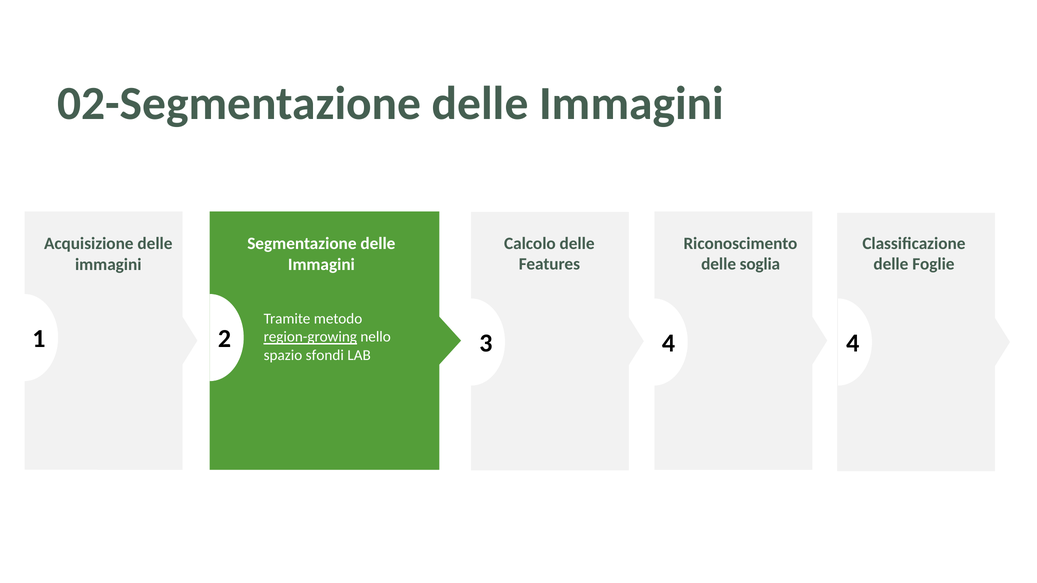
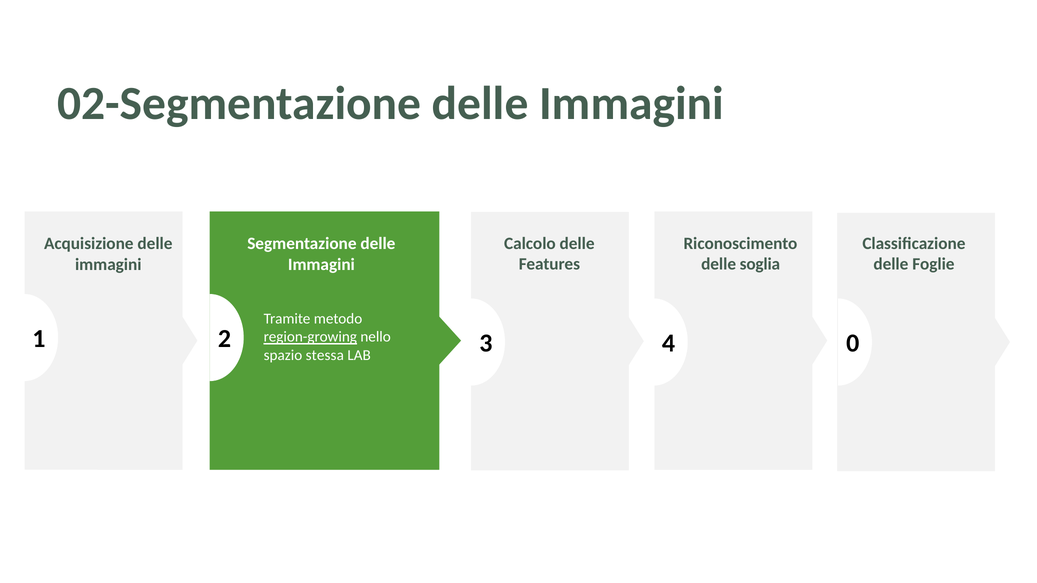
4 4: 4 -> 0 (853, 343)
sfondi: sfondi -> stessa (325, 355)
